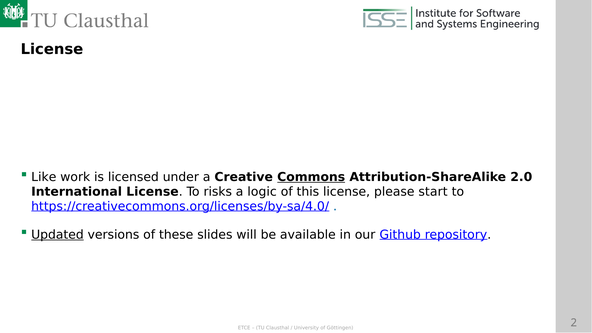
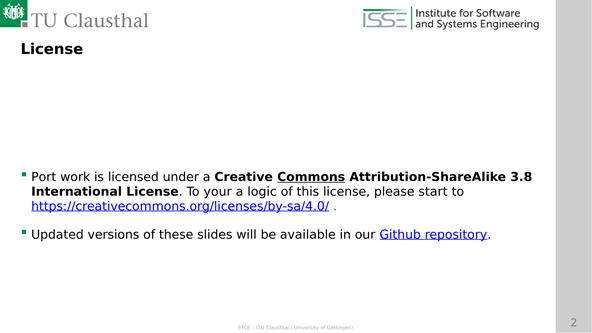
Like: Like -> Port (44, 177)
2.0: 2.0 -> 3.8 (521, 177)
risks: risks -> your (218, 192)
Updated underline: present -> none (57, 235)
